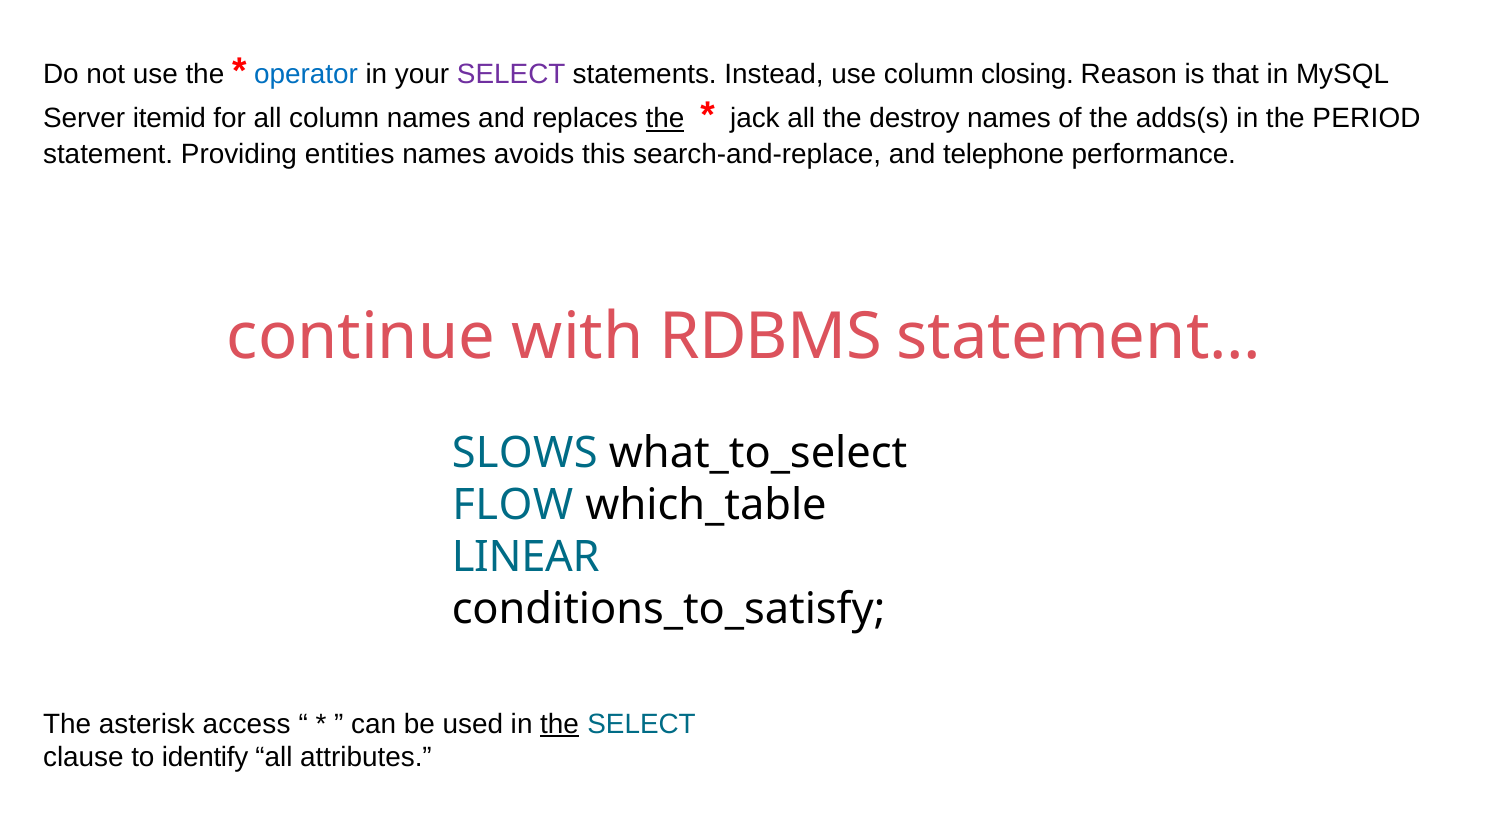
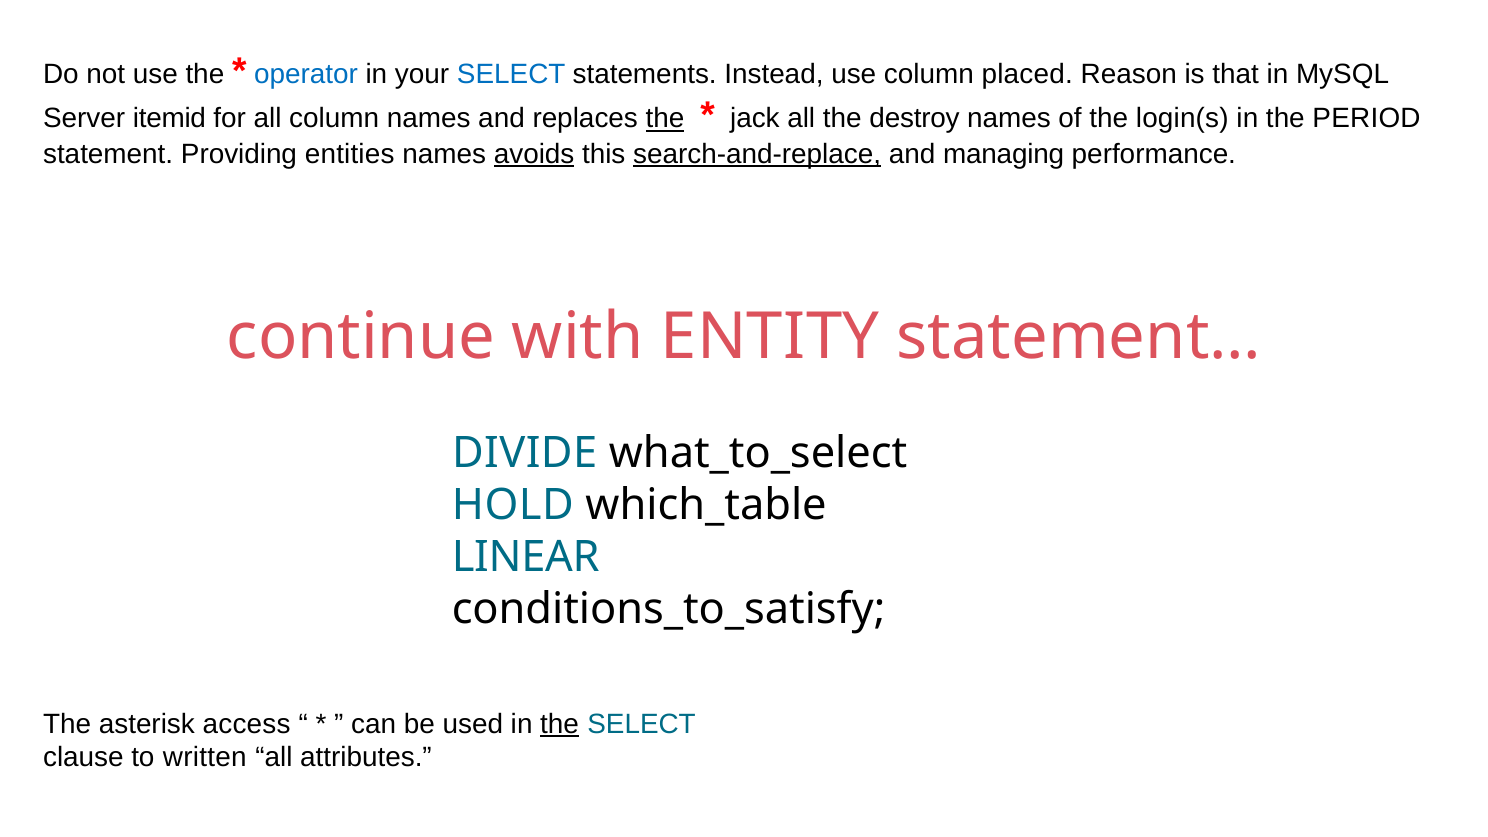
SELECT colour: purple -> blue (511, 74)
closing: closing -> placed (1027, 74)
adds(s: adds(s -> login(s (1182, 119)
avoids underline: none -> present (534, 154)
search-and-replace underline: none -> present (757, 154)
telephone: telephone -> managing (1004, 154)
RDBMS: RDBMS -> ENTITY (770, 337)
SLOWS: SLOWS -> DIVIDE (525, 453)
FLOW: FLOW -> HOLD (513, 505)
identify: identify -> written (205, 757)
